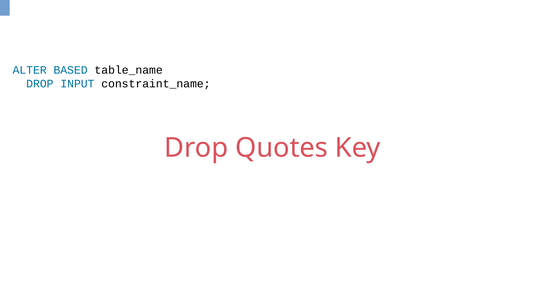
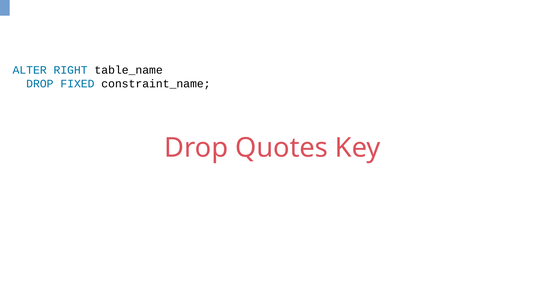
BASED: BASED -> RIGHT (71, 70)
INPUT: INPUT -> FIXED (77, 84)
